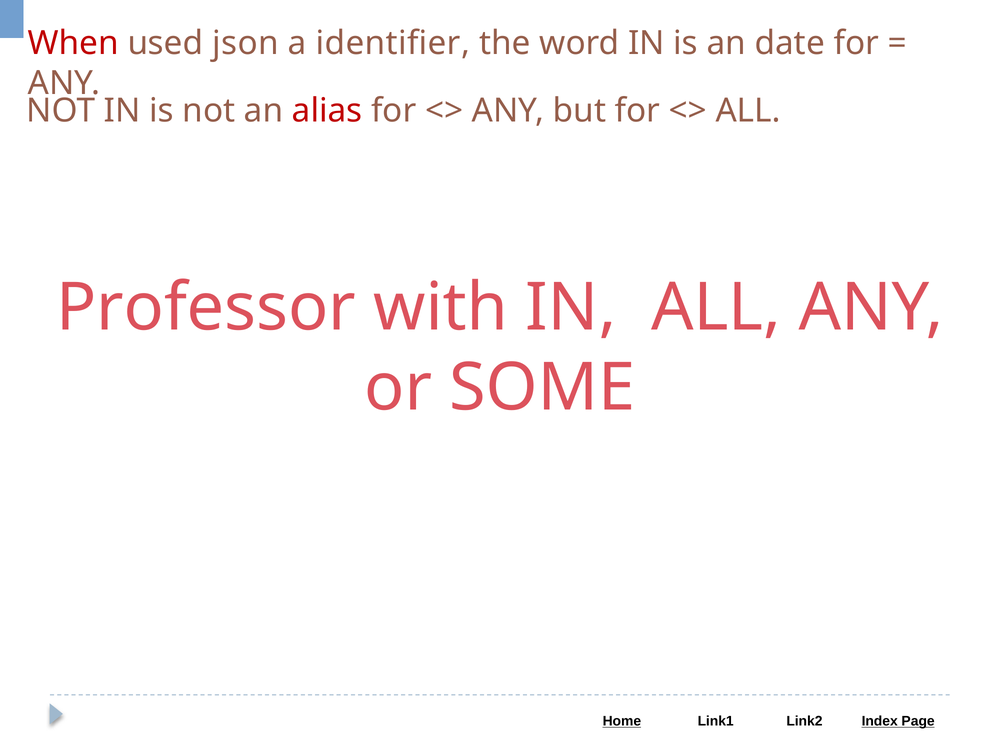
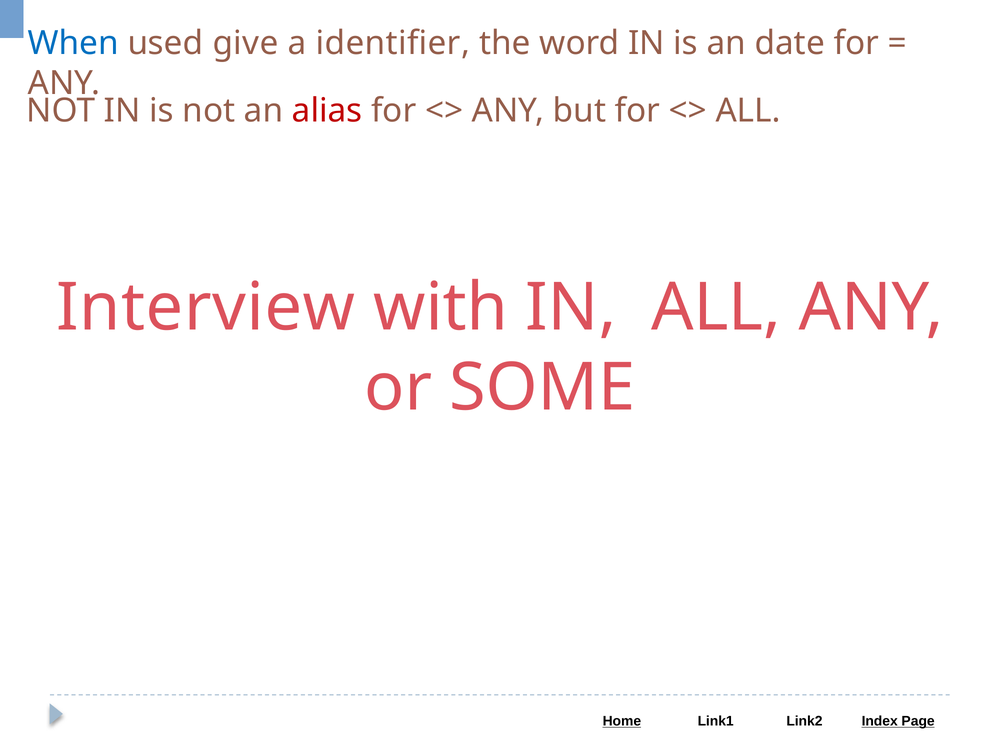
When colour: red -> blue (73, 43)
json: json -> give (246, 43)
Professor: Professor -> Interview (206, 308)
